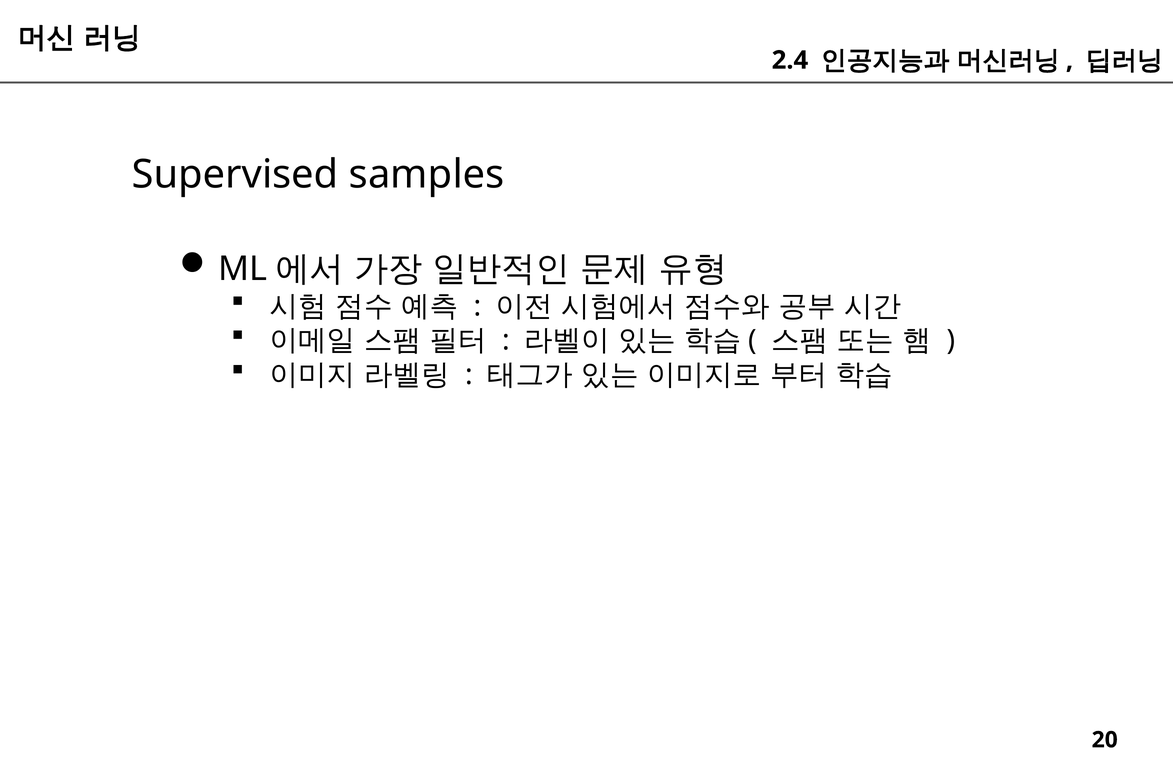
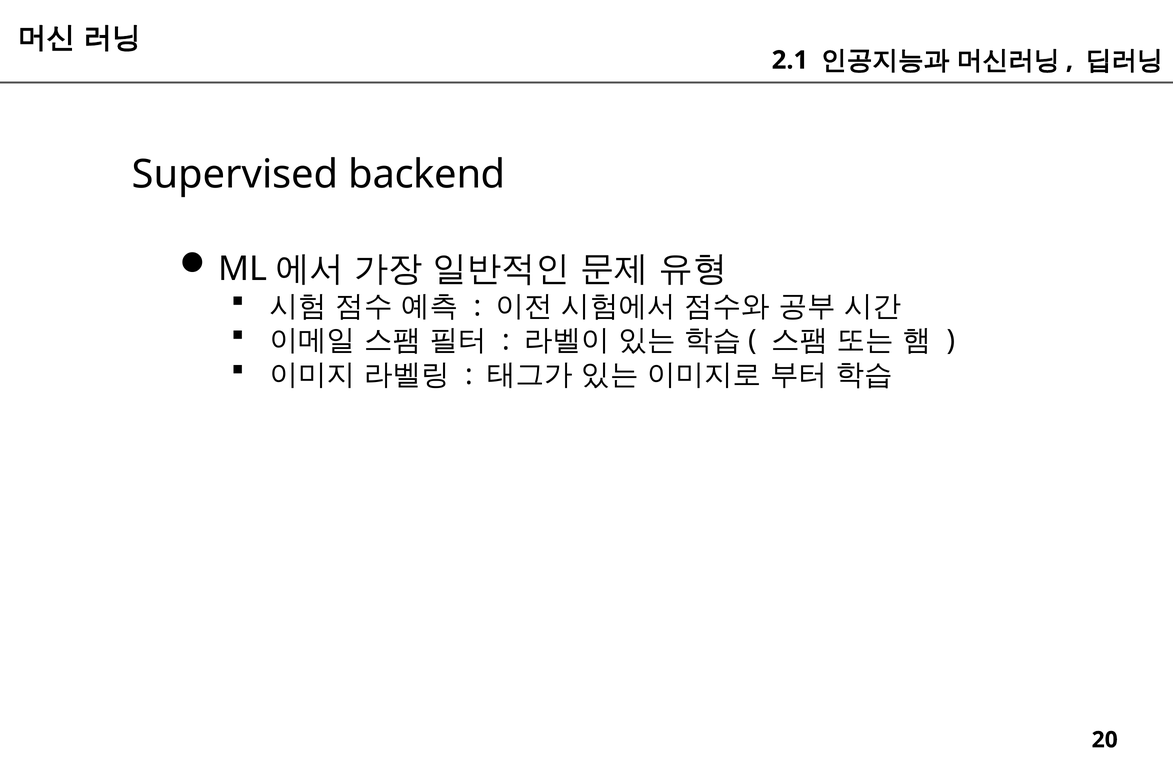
2.4: 2.4 -> 2.1 (790, 60)
samples: samples -> backend (427, 174)
